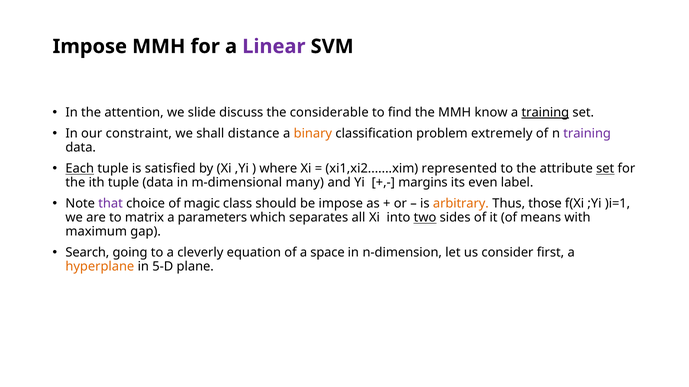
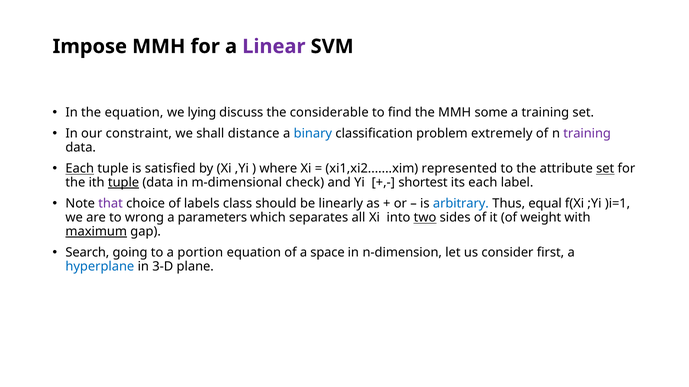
the attention: attention -> equation (134, 113)
slide: slide -> lying (202, 113)
know: know -> some (491, 113)
training underline: present -> none (545, 113)
binary colour: orange -> blue (313, 134)
tuple underline: none -> present (124, 183)
many: many -> check (305, 183)
margins: margins -> shortest (423, 183)
its even: even -> each (483, 183)
magic: magic -> labels (202, 204)
be impose: impose -> linearly (341, 204)
arbitrary colour: orange -> blue (461, 204)
those: those -> equal (545, 204)
matrix: matrix -> wrong (144, 218)
means: means -> weight (541, 218)
maximum underline: none -> present (96, 232)
cleverly: cleverly -> portion (200, 253)
hyperplane colour: orange -> blue (100, 267)
5-D: 5-D -> 3-D (163, 267)
